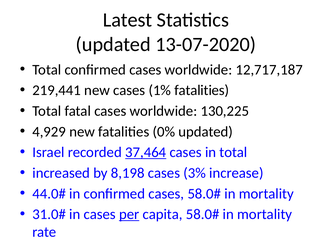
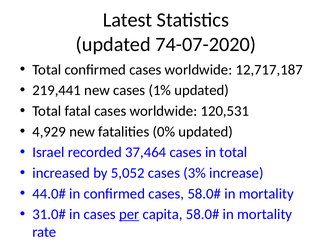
13-07-2020: 13-07-2020 -> 74-07-2020 (206, 44)
1% fatalities: fatalities -> updated (202, 90)
130,225: 130,225 -> 120,531 (225, 111)
37,464 underline: present -> none (146, 152)
8,198: 8,198 -> 5,052 (128, 173)
